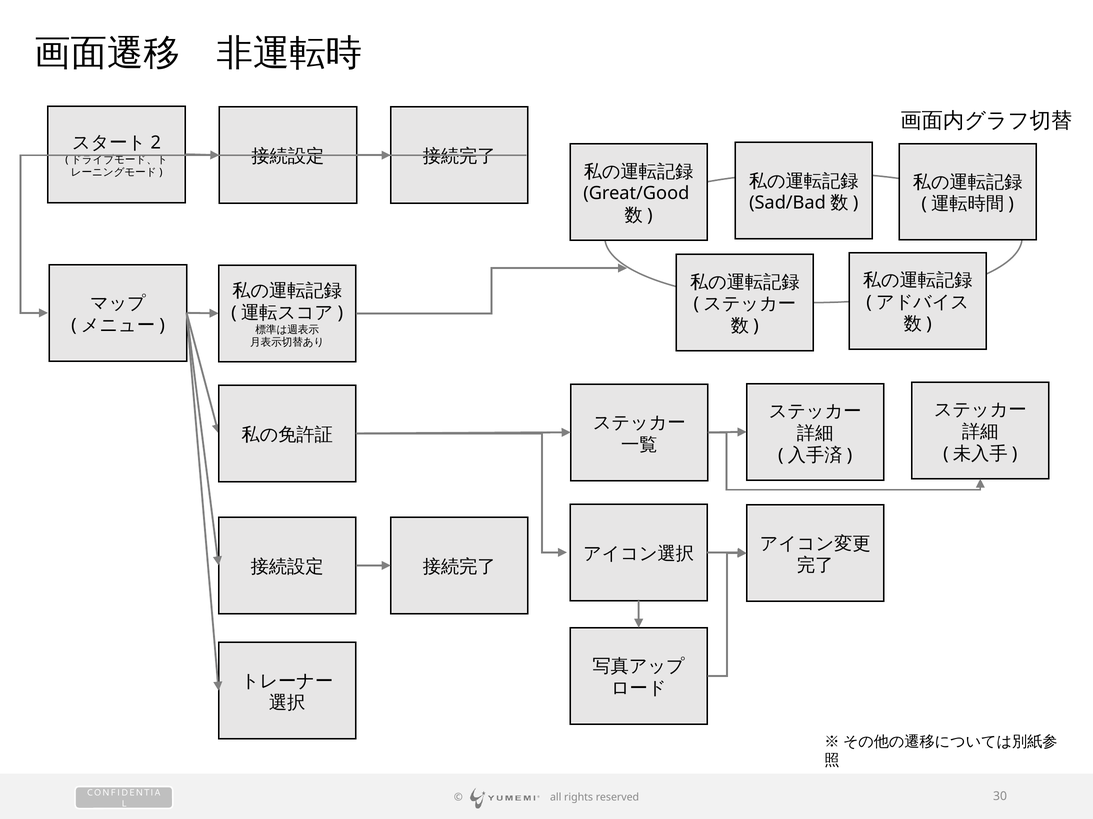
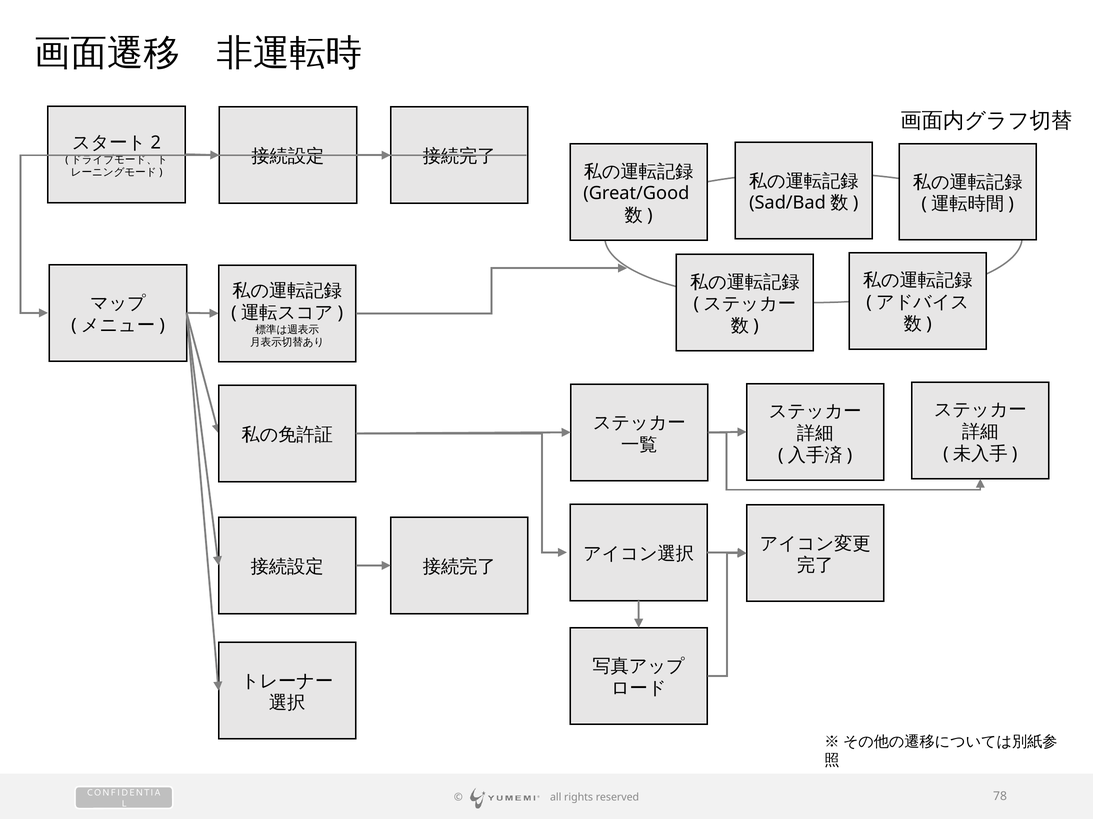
30: 30 -> 78 (1000, 797)
